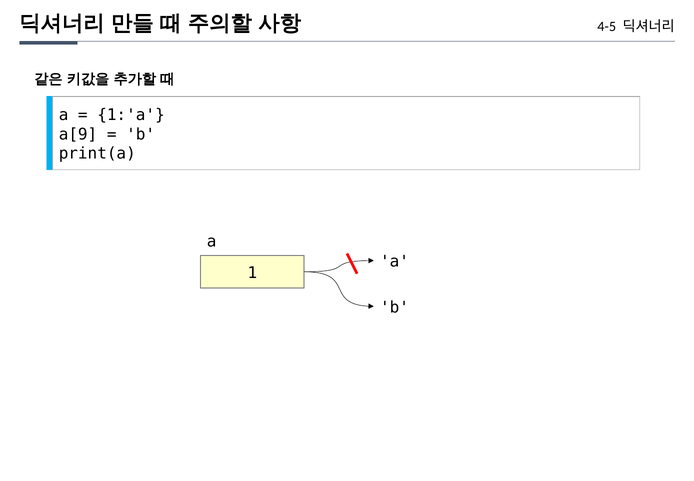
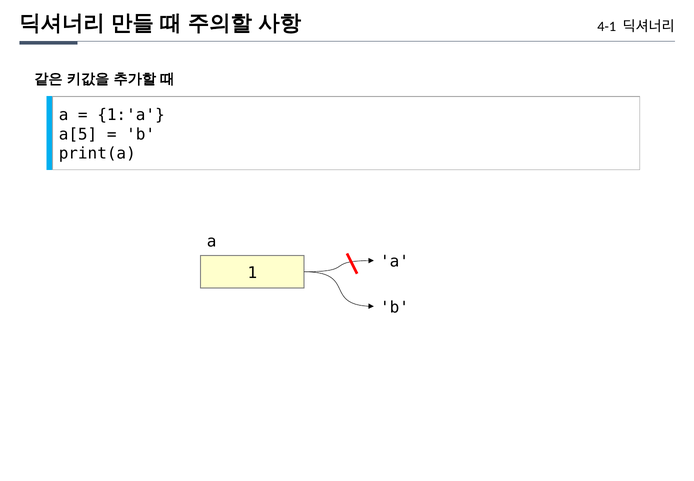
4-5: 4-5 -> 4-1 (607, 26)
a[9: a[9 -> a[5 (78, 134)
